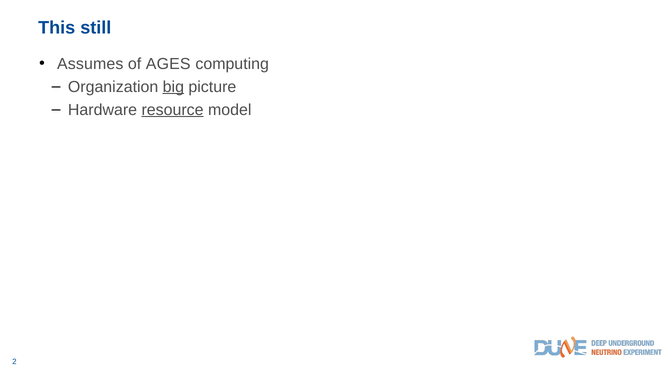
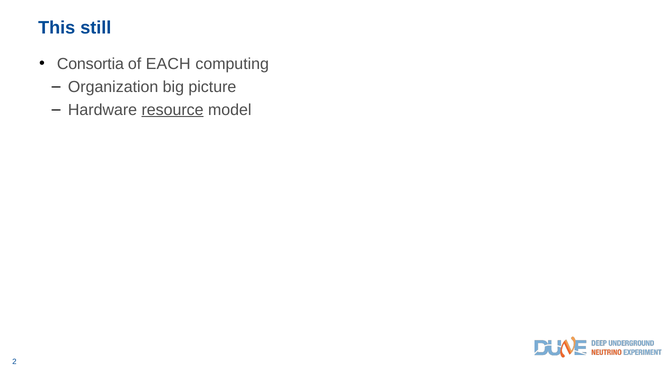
Assumes: Assumes -> Consortia (90, 64)
AGES: AGES -> EACH (168, 64)
big underline: present -> none (173, 87)
